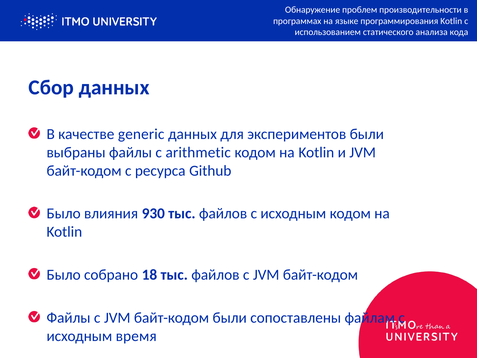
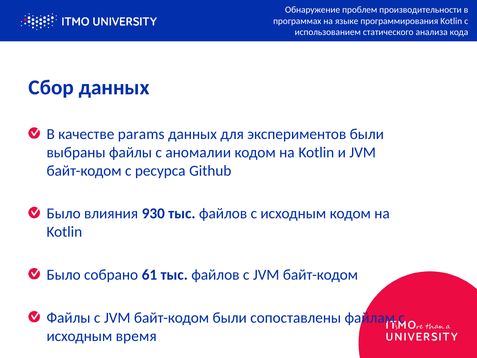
generic: generic -> params (141, 134)
arithmetic: arithmetic -> аномалии (198, 152)
18: 18 -> 61 (149, 275)
